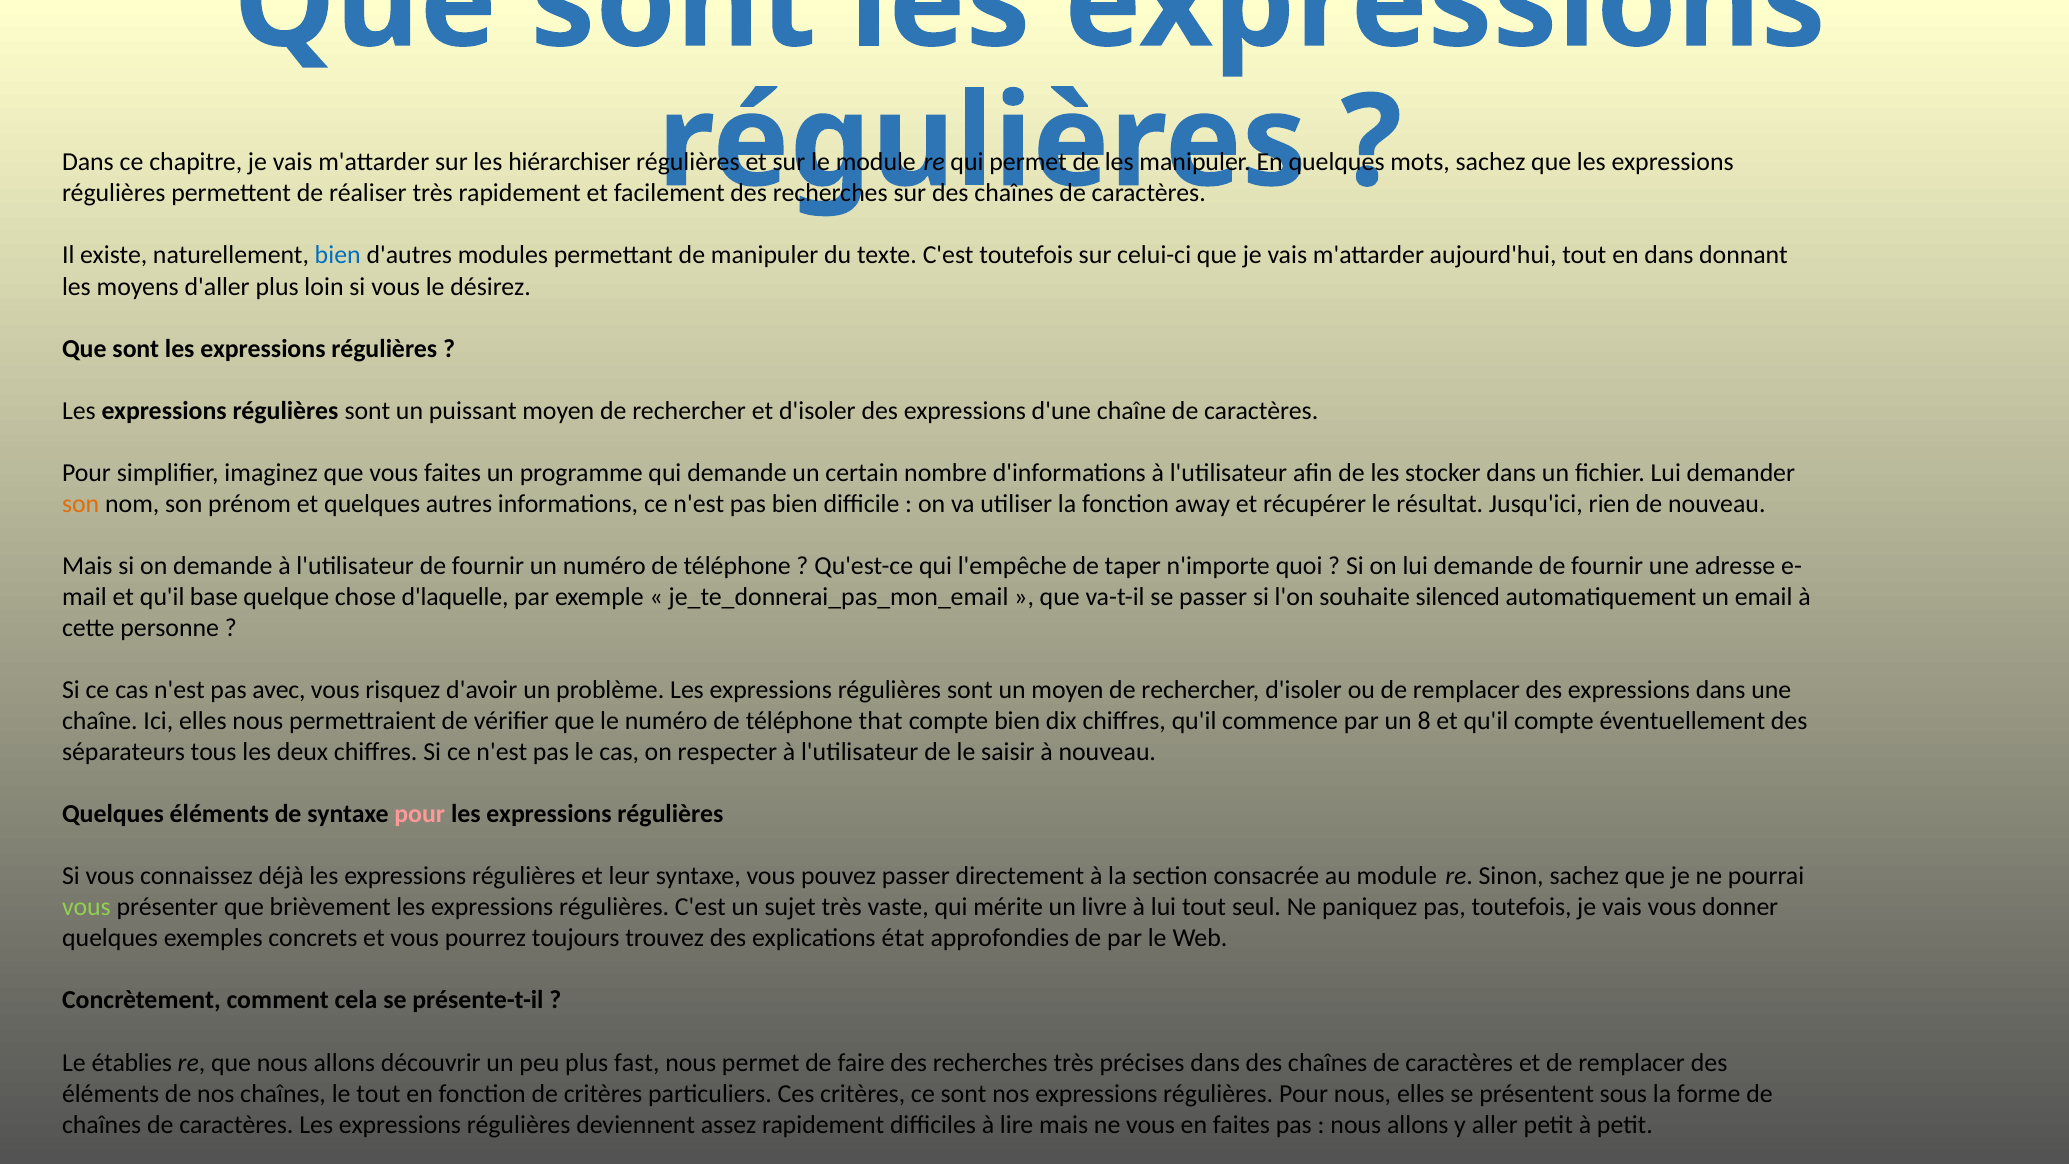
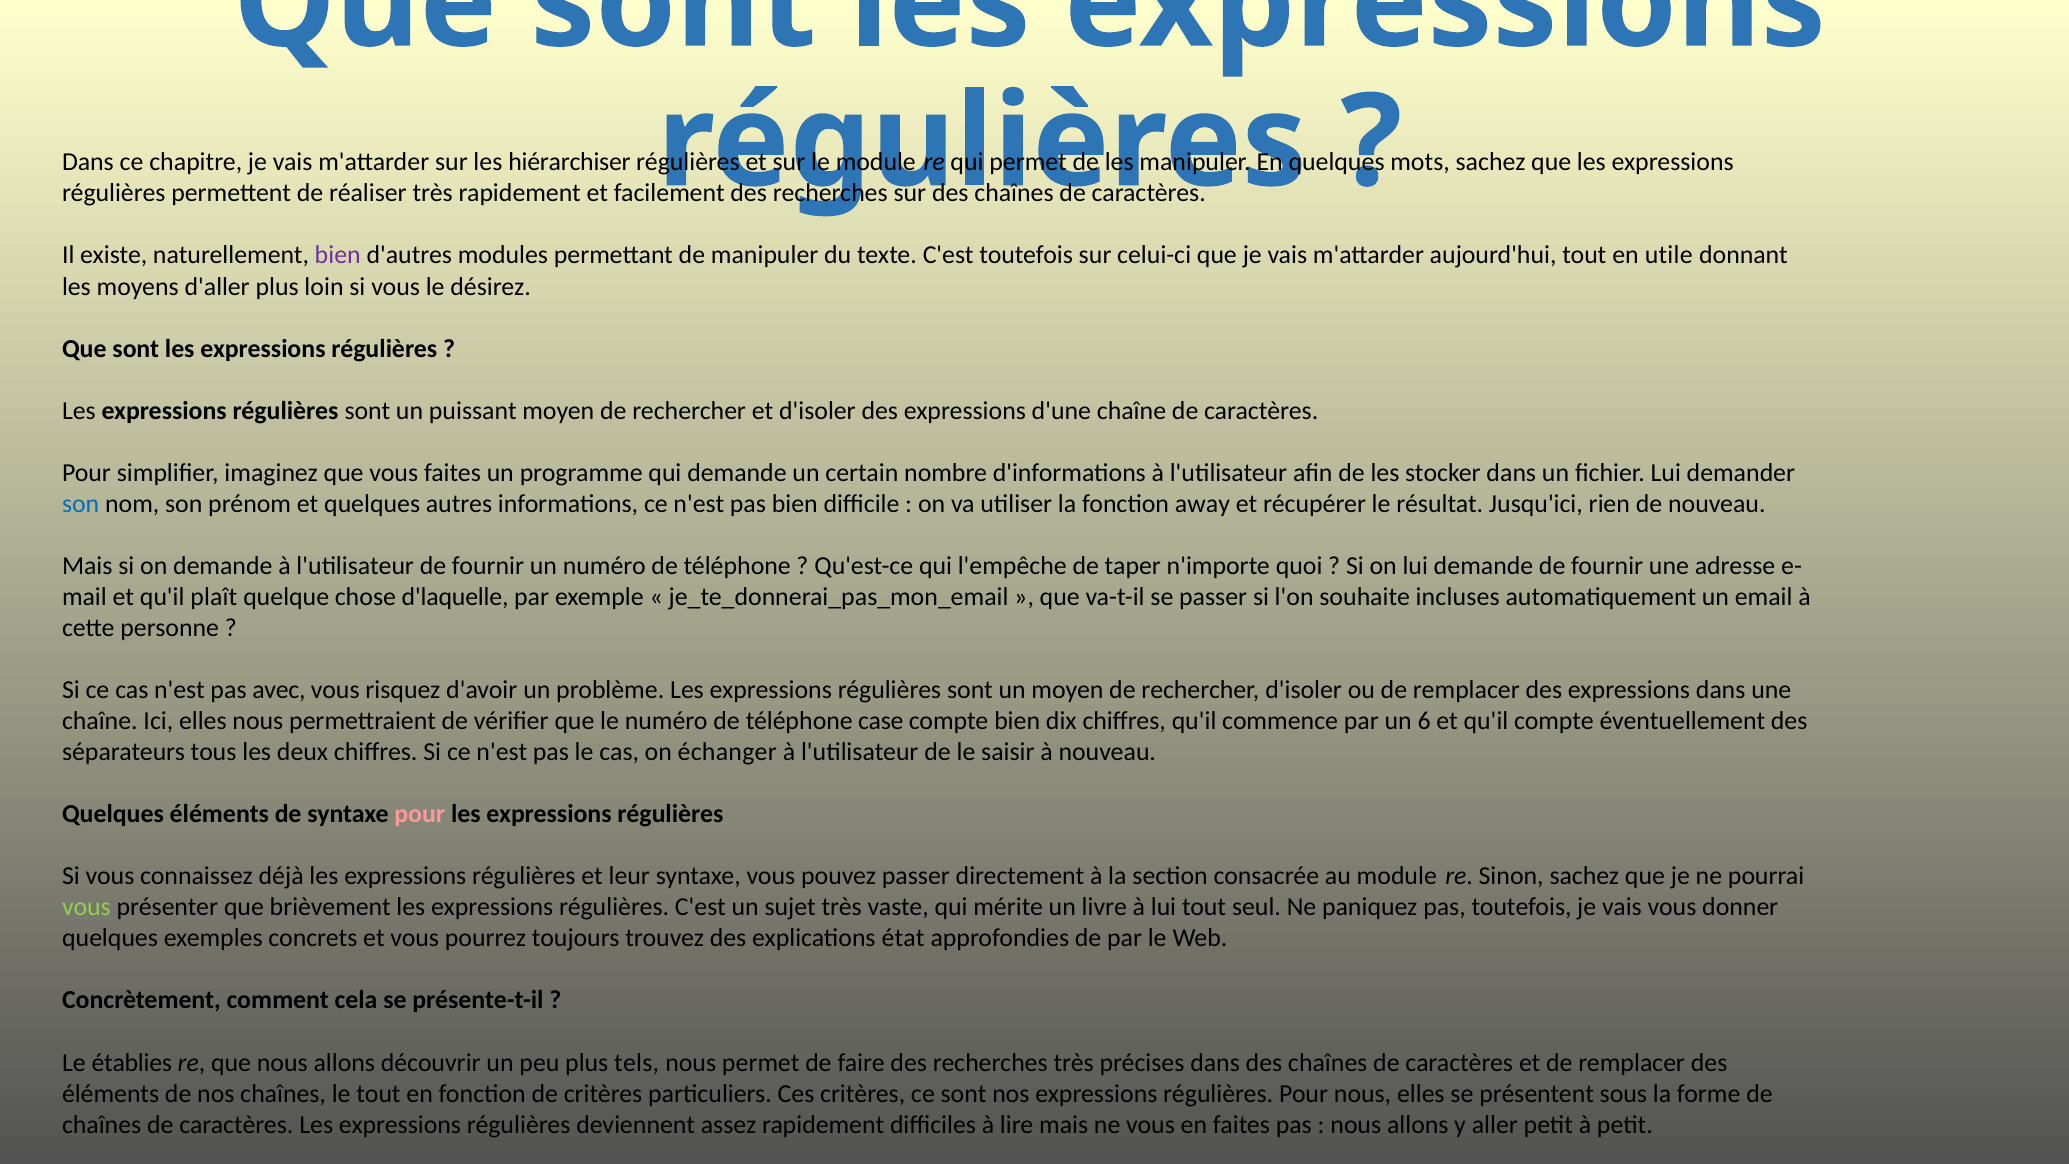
bien colour: blue -> purple (338, 255)
en dans: dans -> utile (1669, 255)
son colour: orange -> blue (81, 504)
base: base -> plaît (214, 597)
silenced: silenced -> incluses (1458, 597)
that: that -> case (881, 721)
8: 8 -> 6 (1424, 721)
respecter: respecter -> échanger (727, 752)
fast: fast -> tels (637, 1062)
